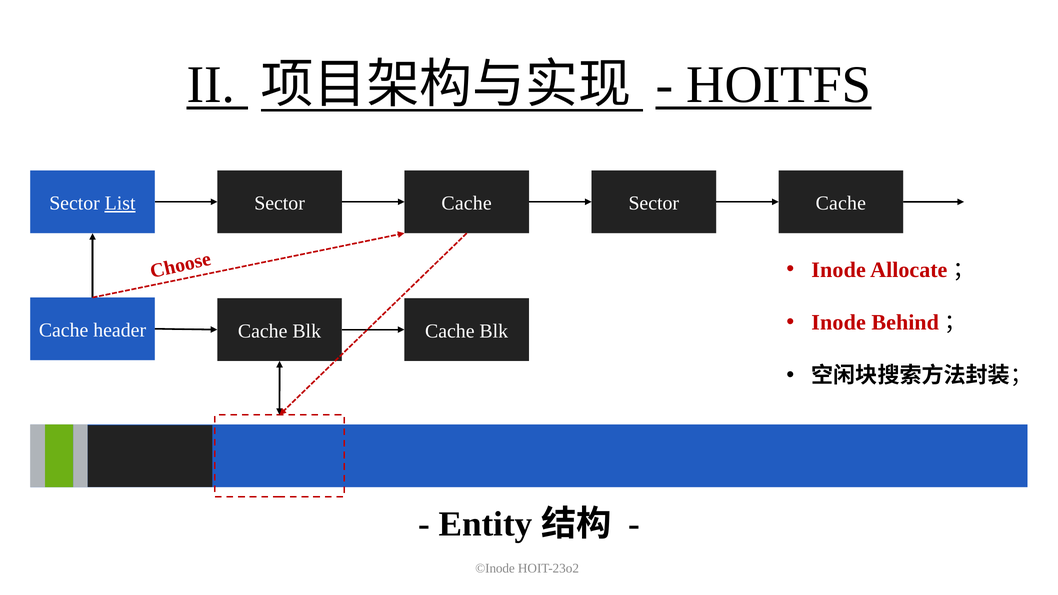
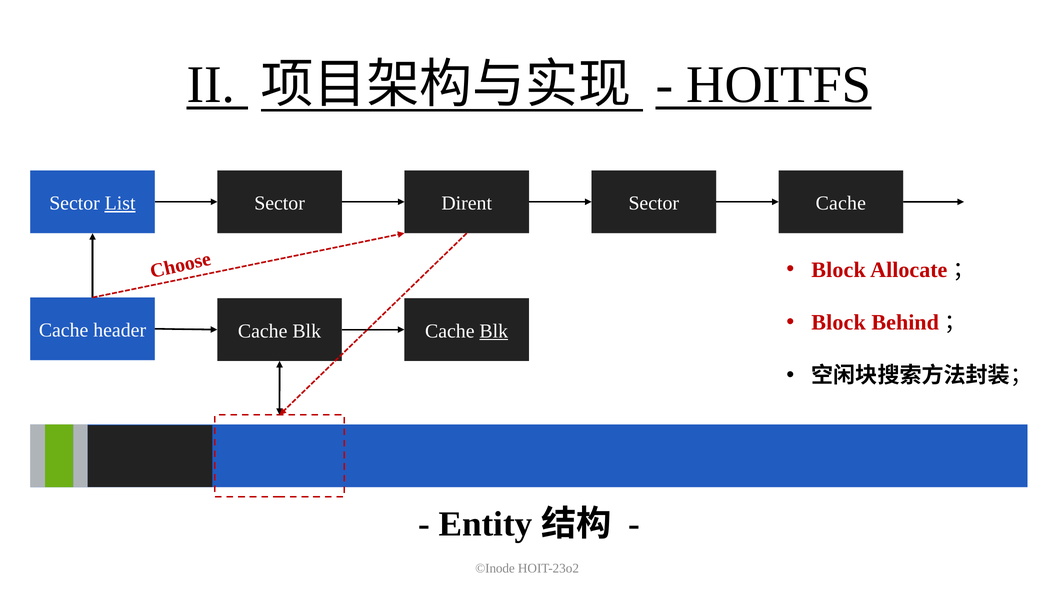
Cache: Cache -> Dirent (467, 203)
Inode: Inode -> Block (839, 270)
Inode: Inode -> Block (839, 323)
Blk underline: none -> present (494, 331)
